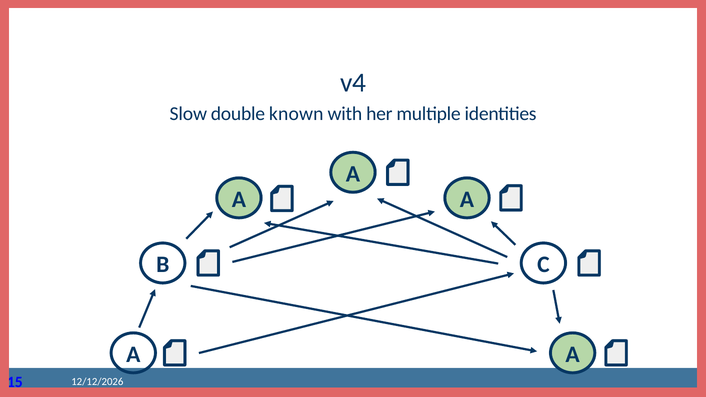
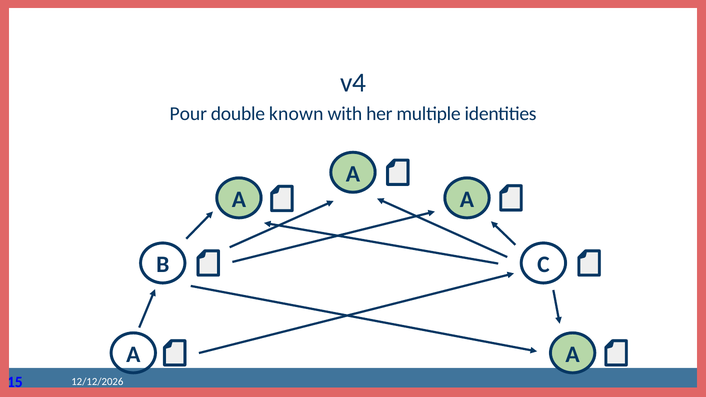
Slow: Slow -> Pour (188, 114)
